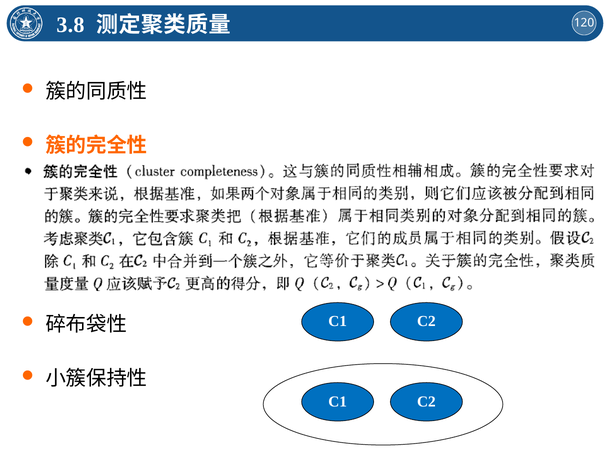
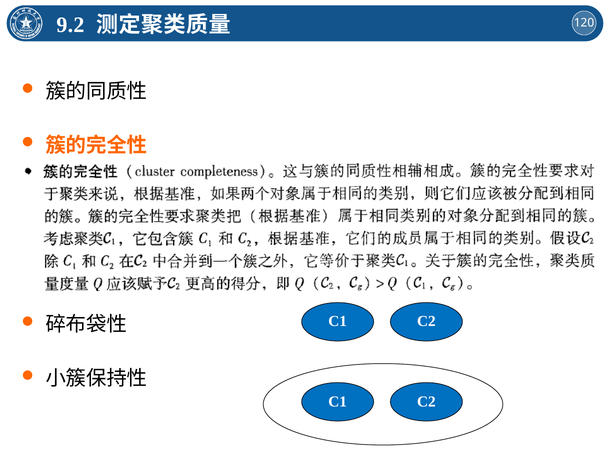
3.8: 3.8 -> 9.2 (70, 25)
